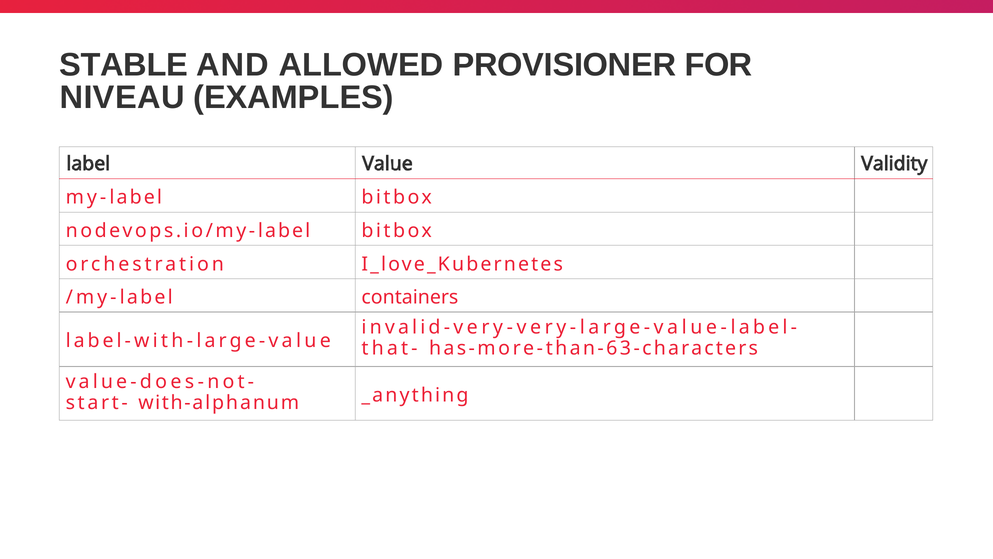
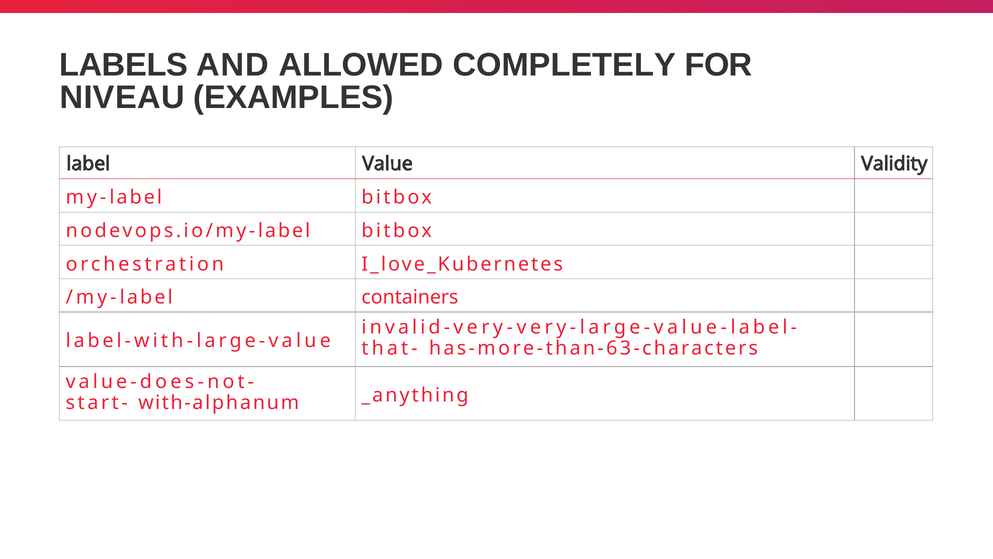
STABLE: STABLE -> LABELS (124, 65)
PROVISIONER: PROVISIONER -> COMPLETELY (564, 65)
